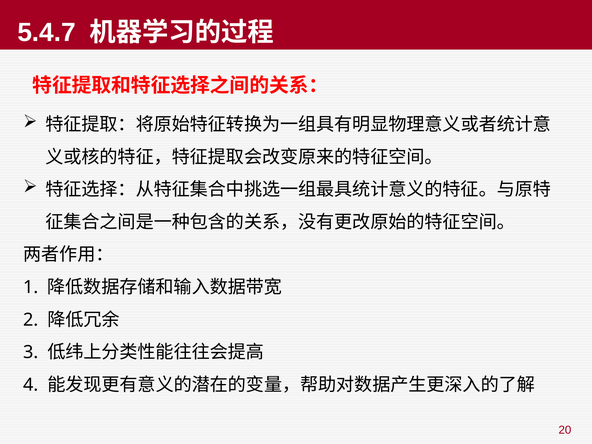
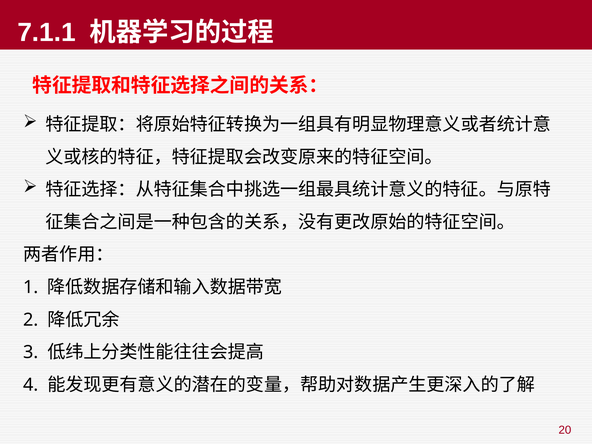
5.4.7: 5.4.7 -> 7.1.1 (47, 33)
